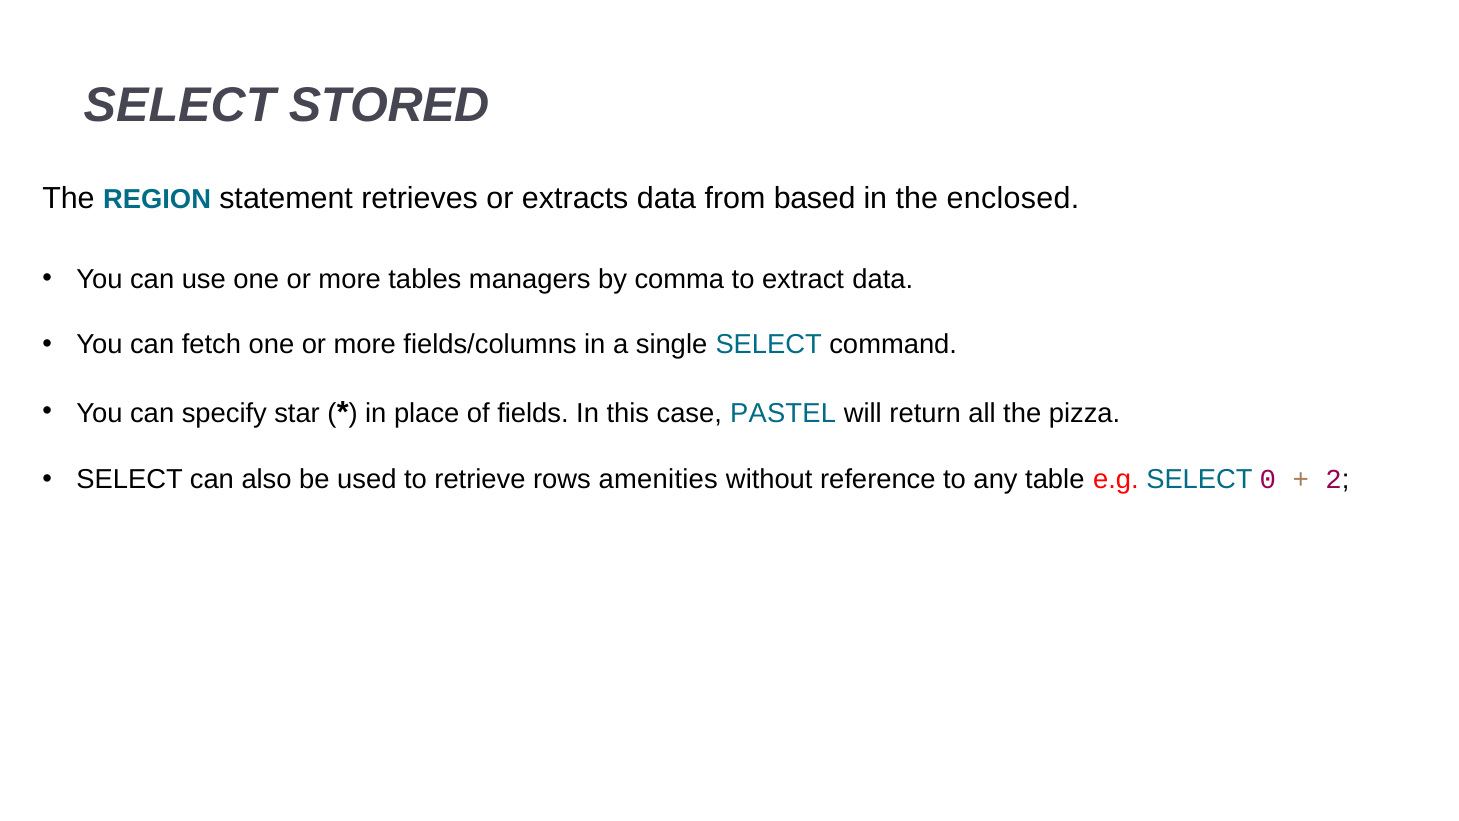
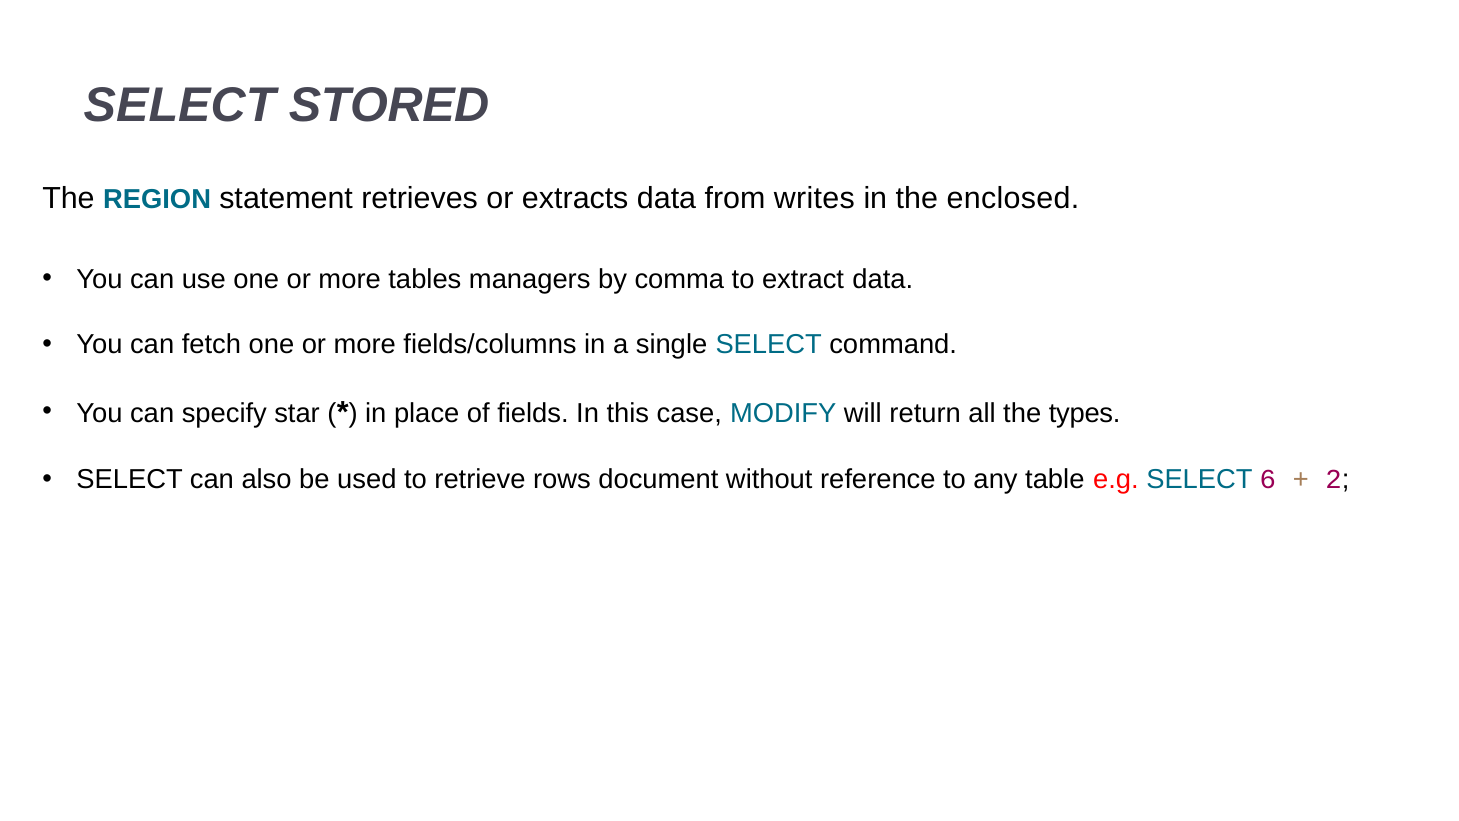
based: based -> writes (814, 198)
PASTEL: PASTEL -> MODIFY (783, 413)
pizza: pizza -> types (1085, 413)
amenities: amenities -> document (658, 480)
0: 0 -> 6 (1268, 480)
